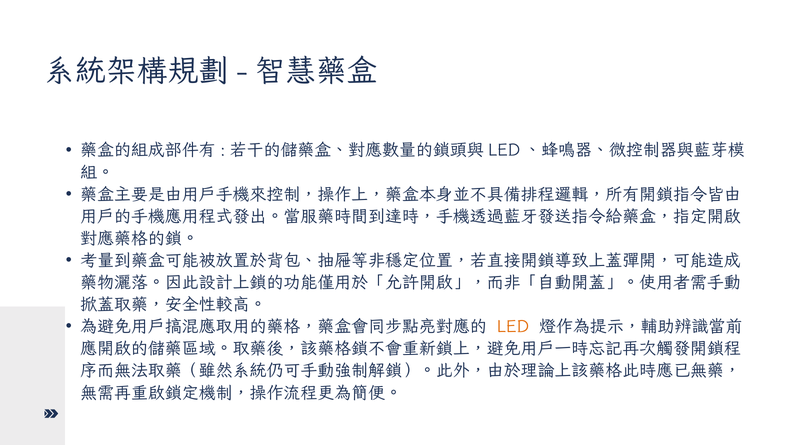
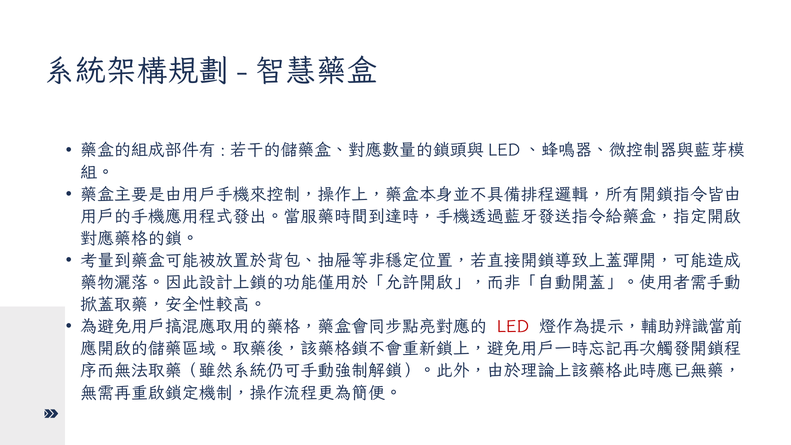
LED colour: orange -> red (513, 327)
